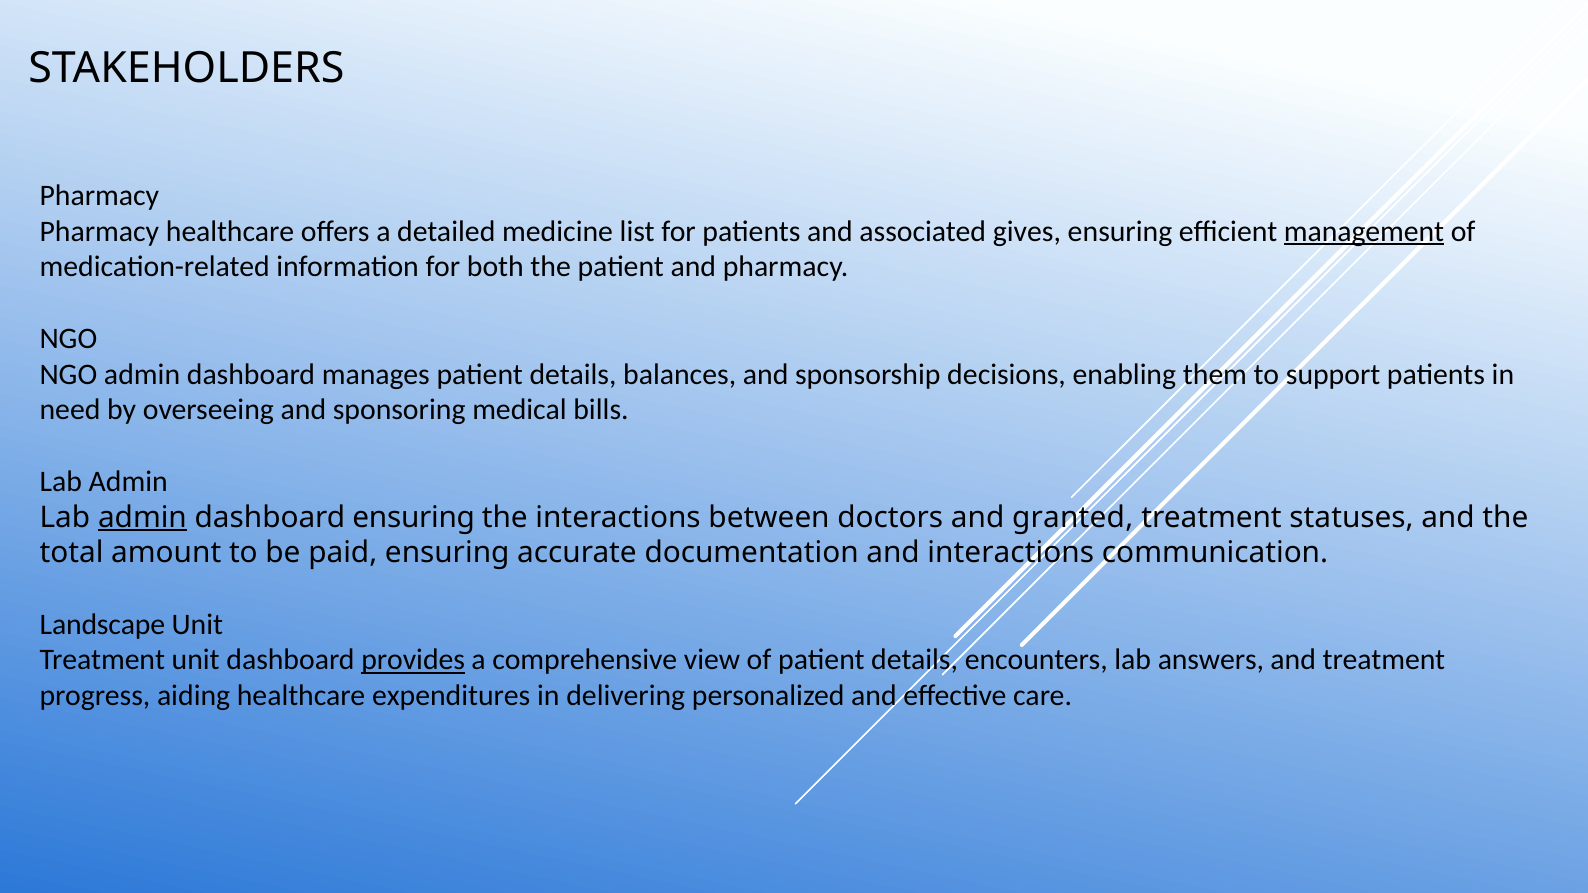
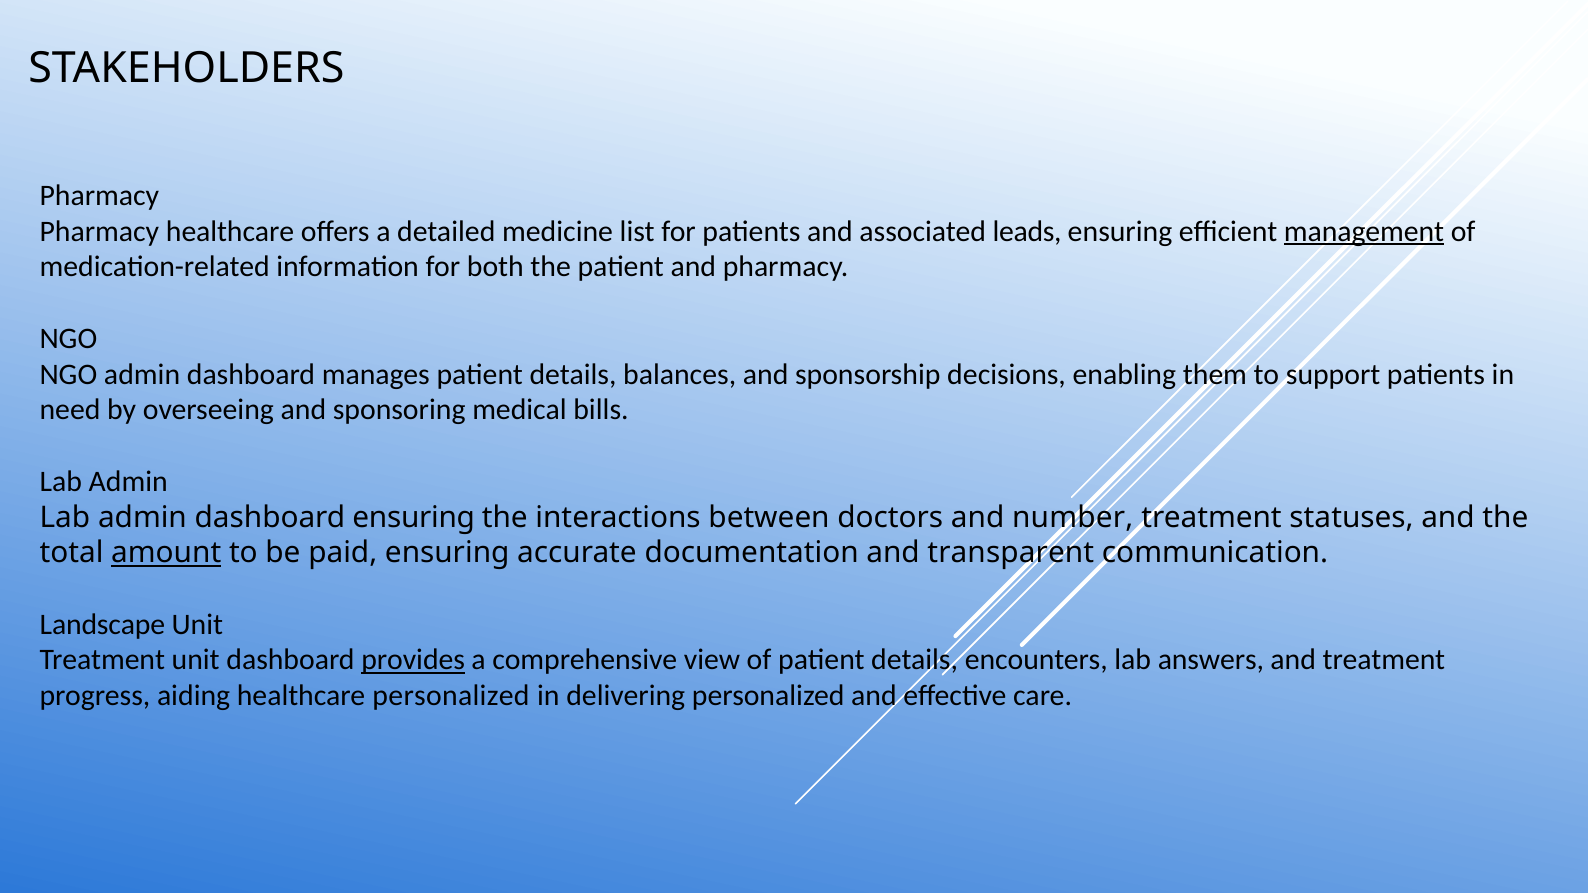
gives: gives -> leads (1027, 232)
admin underline: present -> none (142, 517)
granted: granted -> number (1073, 517)
amount underline: none -> present (166, 553)
and interactions: interactions -> transparent (1011, 553)
healthcare expenditures: expenditures -> personalized (451, 696)
